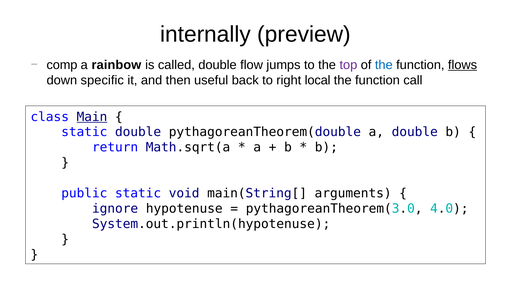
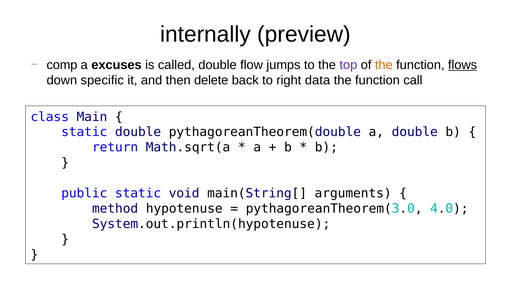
rainbow: rainbow -> excuses (116, 65)
the colour: blue -> orange (384, 65)
useful: useful -> delete (211, 80)
local: local -> data (317, 80)
Main underline: present -> none (92, 117)
ignore: ignore -> method (115, 209)
